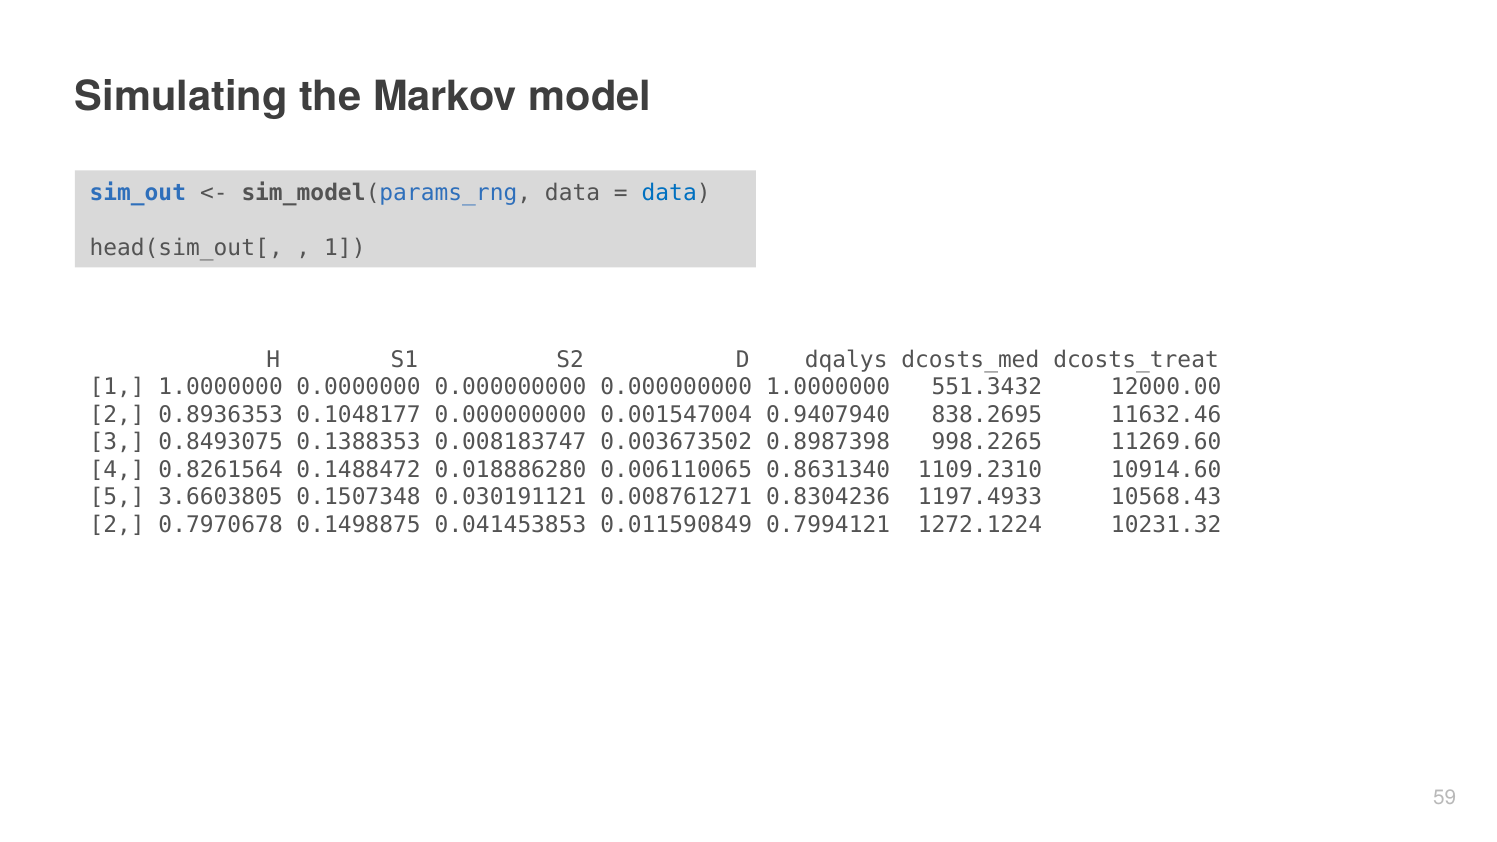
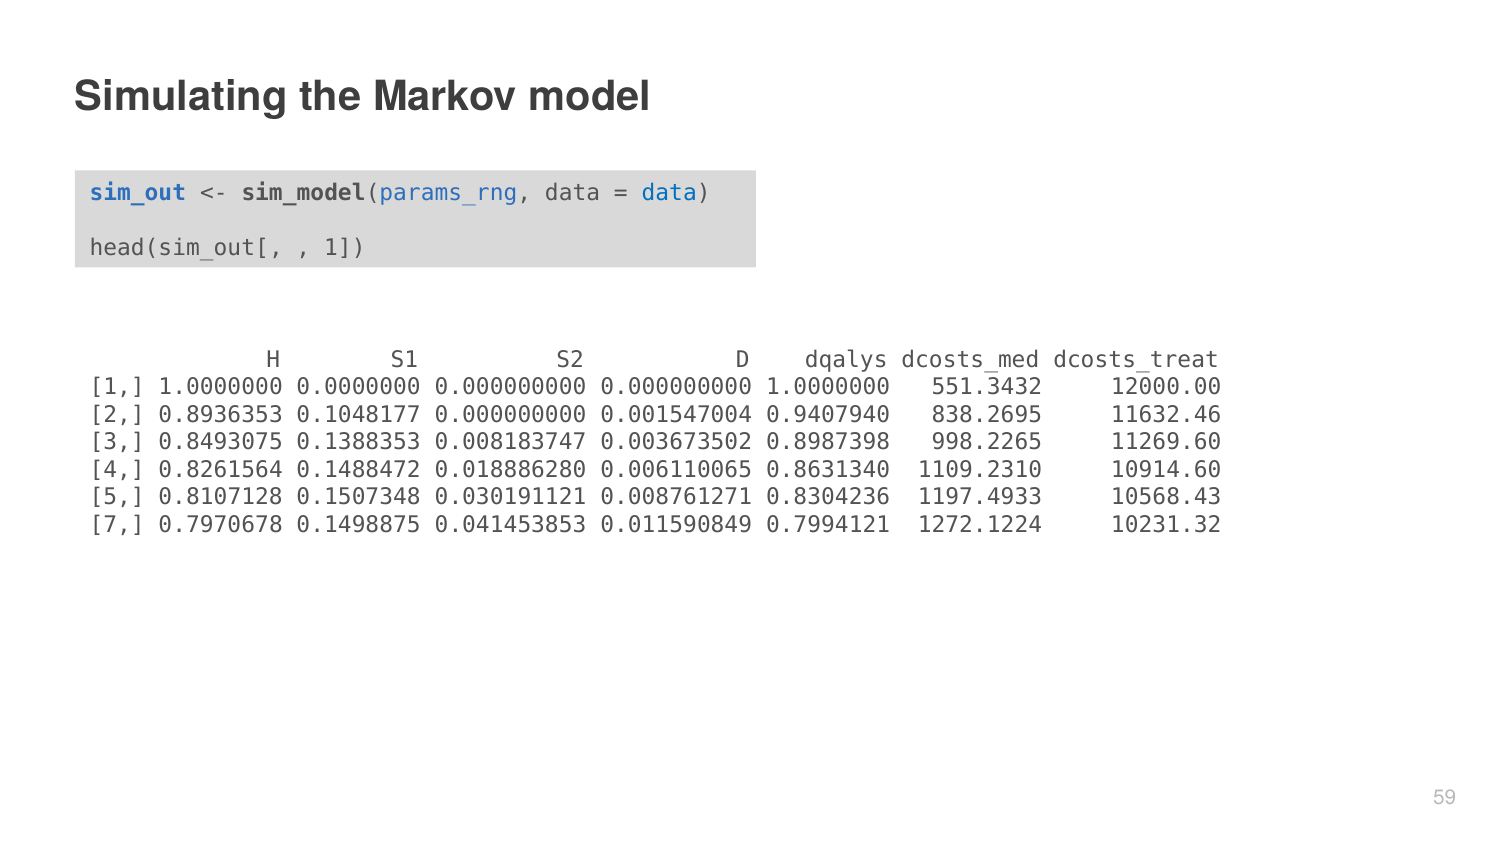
3.6603805: 3.6603805 -> 0.8107128 (221, 497)
2: 2 -> 7 (117, 525)
